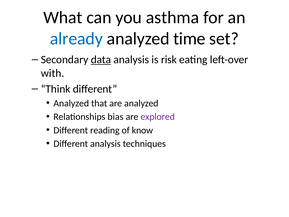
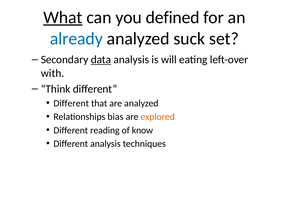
What underline: none -> present (63, 17)
asthma: asthma -> defined (173, 17)
time: time -> suck (189, 39)
risk: risk -> will (169, 60)
Analyzed: Analyzed -> Different (71, 103)
explored colour: purple -> orange (158, 117)
